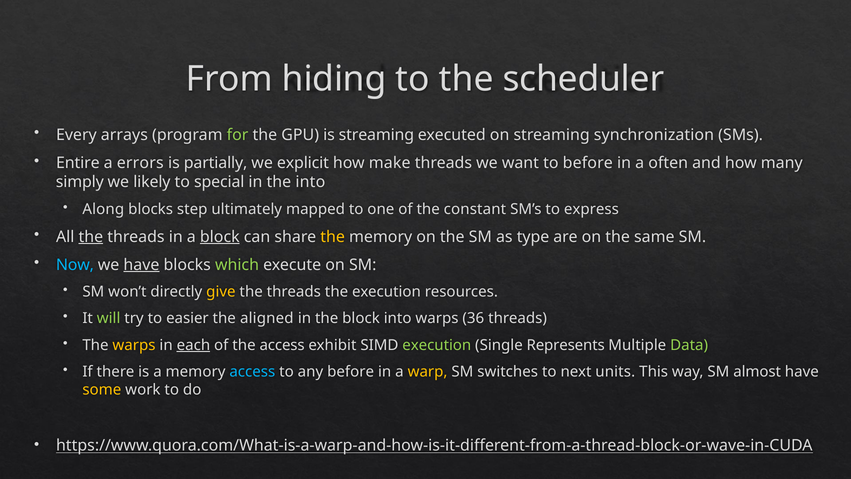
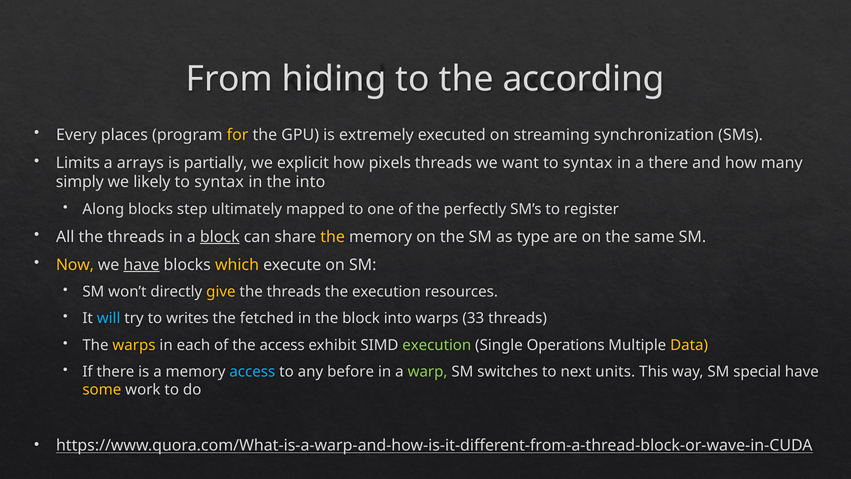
scheduler: scheduler -> according (584, 79)
arrays: arrays -> places (124, 135)
for colour: light green -> yellow (238, 135)
is streaming: streaming -> extremely (376, 135)
Entire: Entire -> Limits (78, 163)
errors: errors -> arrays (140, 163)
make: make -> pixels (390, 163)
want to before: before -> syntax (588, 163)
a often: often -> there (668, 163)
special: special -> syntax (219, 182)
constant: constant -> perfectly (475, 209)
express: express -> register (591, 209)
the underline: present -> none (91, 237)
Now colour: light blue -> yellow (75, 265)
which colour: light green -> yellow (237, 265)
will colour: light green -> light blue (109, 318)
easier: easier -> writes (187, 318)
aligned: aligned -> fetched (267, 318)
36: 36 -> 33 (473, 318)
each underline: present -> none (193, 345)
Represents: Represents -> Operations (566, 345)
Data colour: light green -> yellow (689, 345)
warp colour: yellow -> light green (428, 372)
almost: almost -> special (757, 372)
